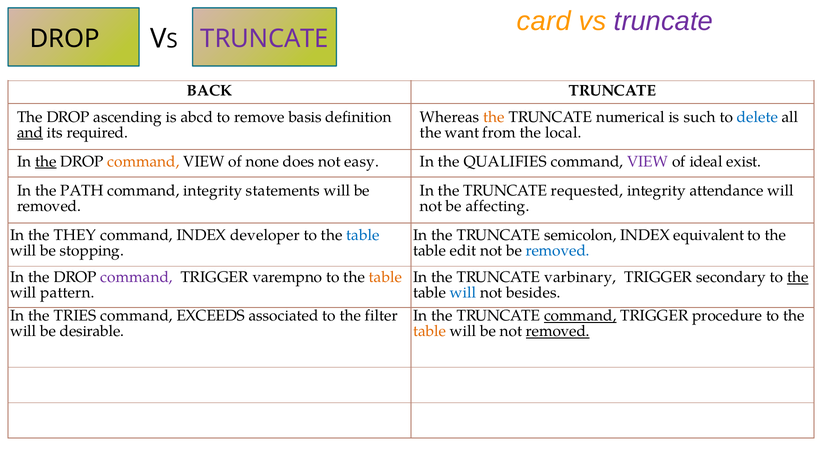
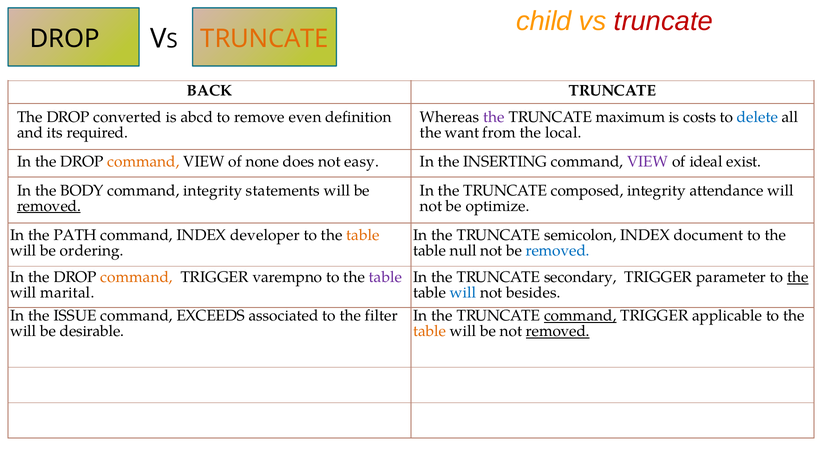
card: card -> child (544, 21)
truncate colour: purple -> red (663, 21)
TRUNCATE colour: purple -> orange (265, 39)
ascending: ascending -> converted (128, 117)
basis: basis -> even (305, 117)
the colour: orange -> purple (494, 117)
numerical: numerical -> maximum (631, 117)
such: such -> costs (700, 117)
and underline: present -> none (30, 133)
the underline: present -> none (46, 162)
QUALIFIES: QUALIFIES -> INSERTING (505, 162)
PATH: PATH -> BODY (82, 191)
requested: requested -> composed (587, 191)
removed underline: none -> present (49, 206)
affecting: affecting -> optimize (498, 206)
THEY: THEY -> PATH (75, 235)
table colour: blue -> orange (363, 235)
equivalent: equivalent -> document (709, 235)
stopping: stopping -> ordering (92, 251)
edit: edit -> null (463, 251)
command colour: purple -> orange (137, 278)
table colour: orange -> purple (385, 278)
varbinary: varbinary -> secondary (580, 278)
secondary: secondary -> parameter (731, 278)
pattern: pattern -> marital (67, 293)
TRIES: TRIES -> ISSUE (75, 316)
procedure: procedure -> applicable (727, 316)
